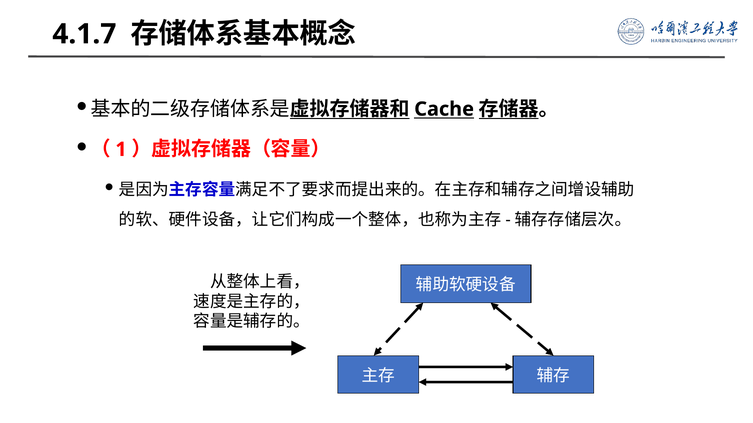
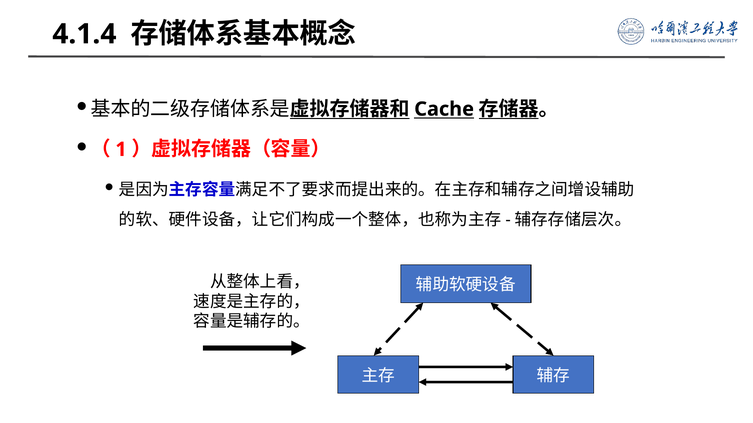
4.1.7: 4.1.7 -> 4.1.4 (84, 34)
